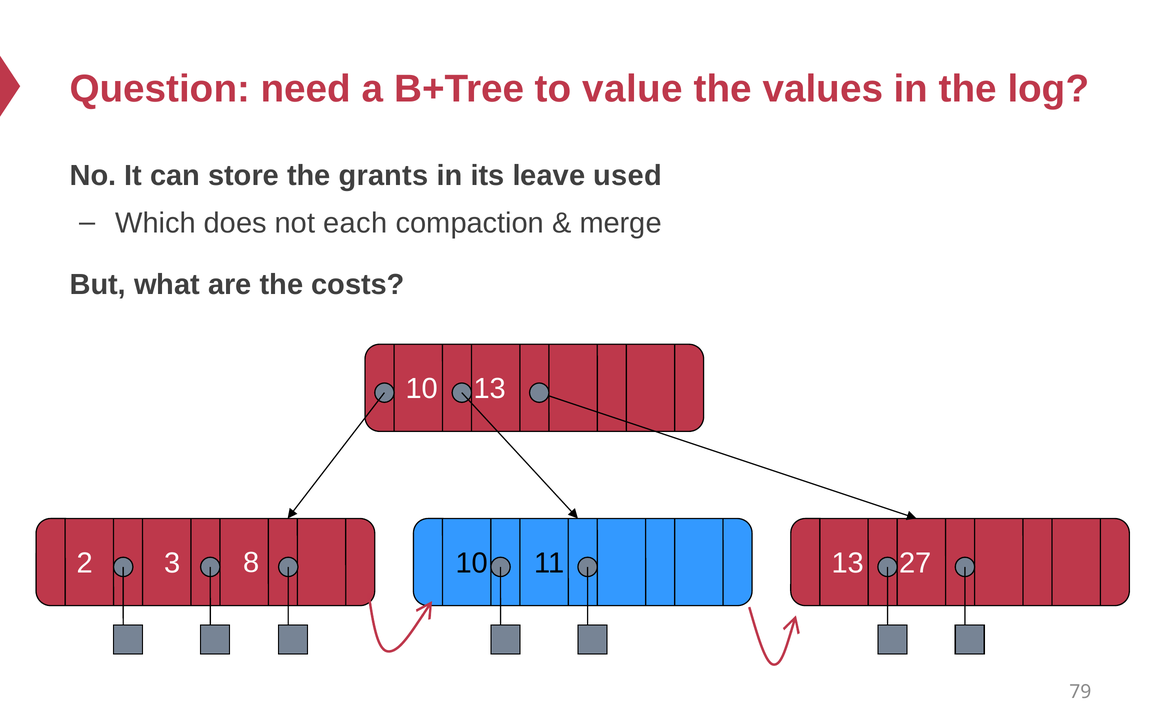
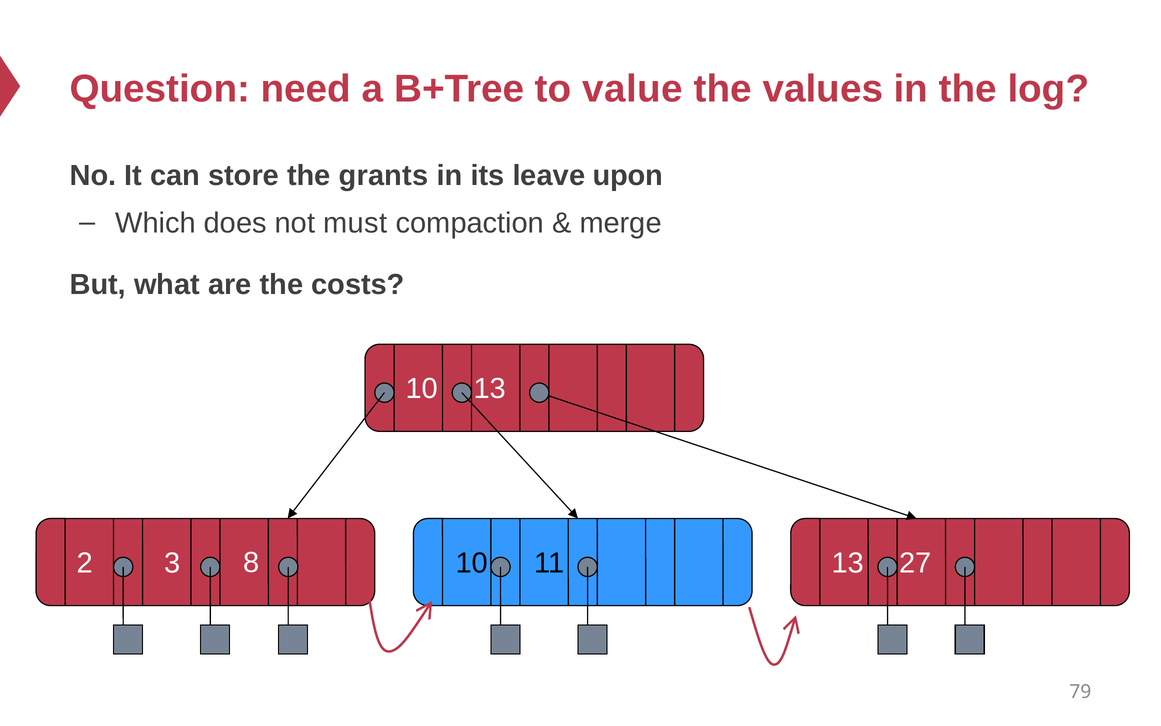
used: used -> upon (628, 176)
each: each -> must (355, 223)
